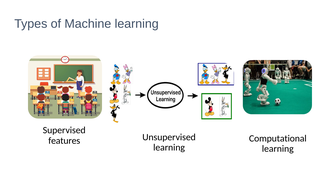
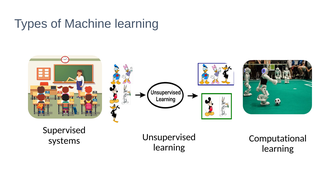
features: features -> systems (64, 141)
